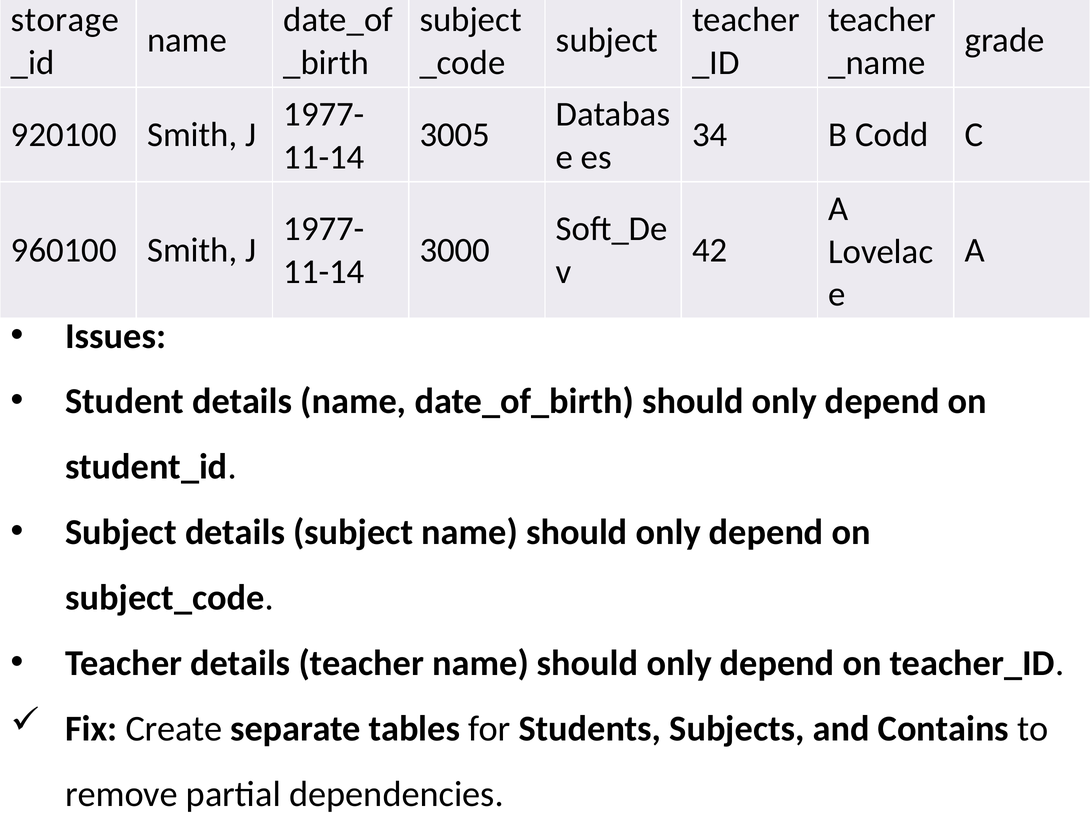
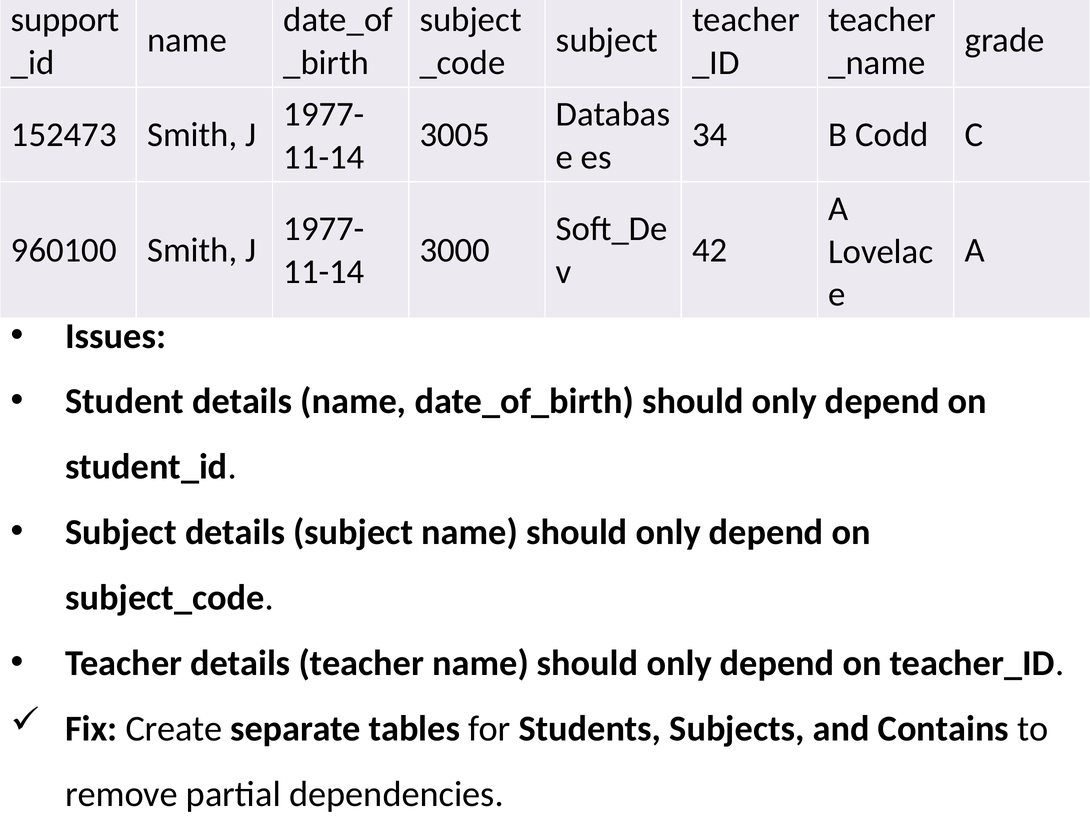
storage: storage -> support (65, 20)
920100: 920100 -> 152473 (64, 135)
